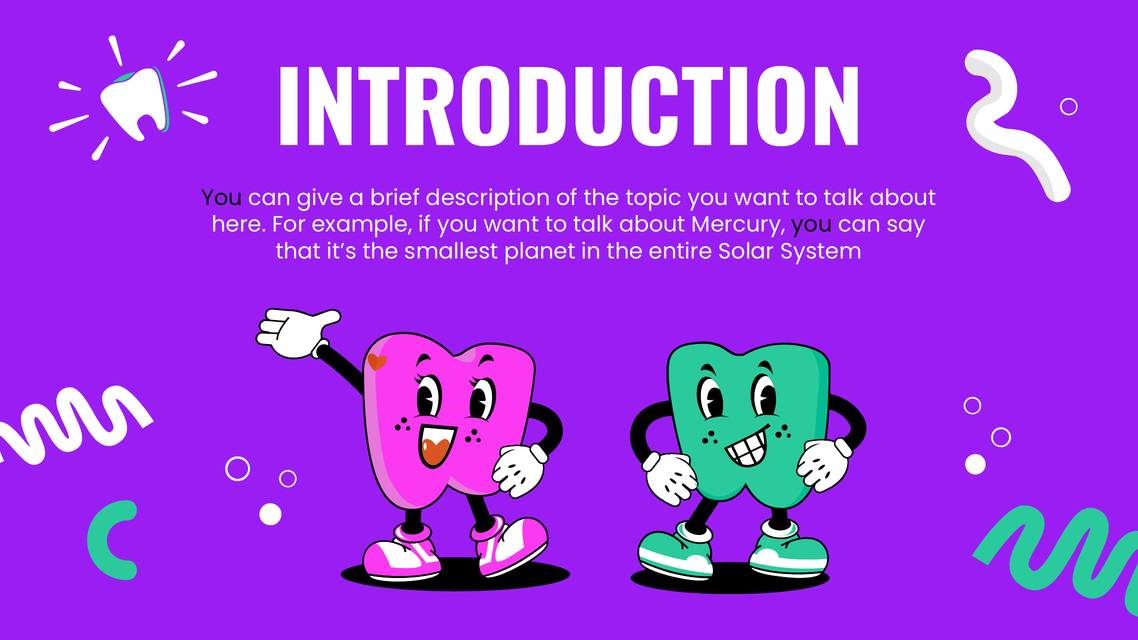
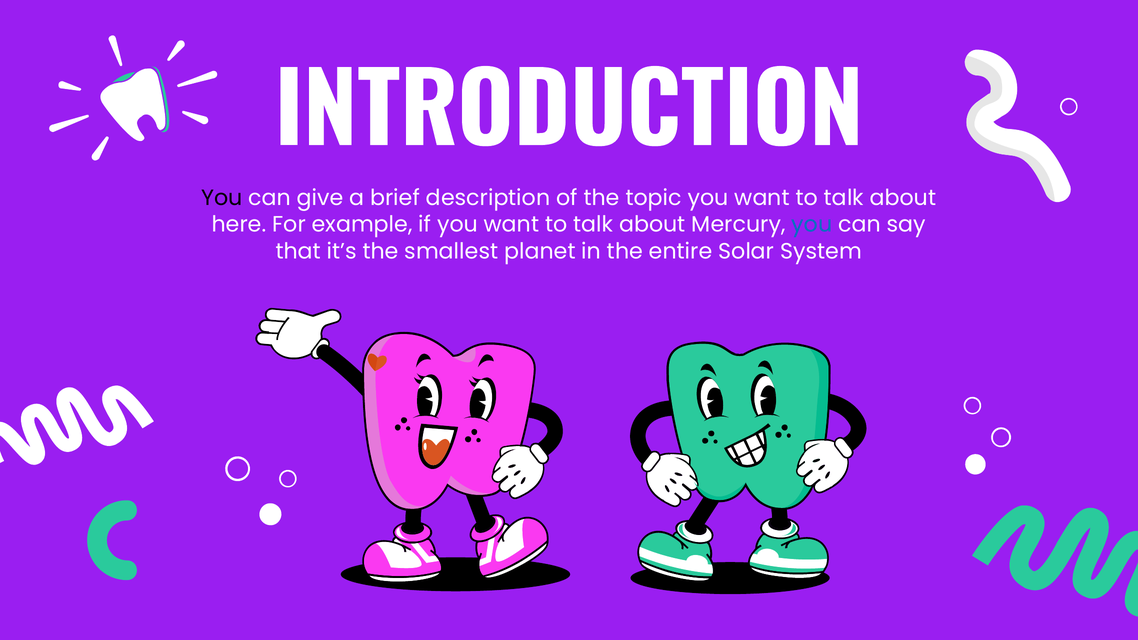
you colour: black -> blue (812, 225)
